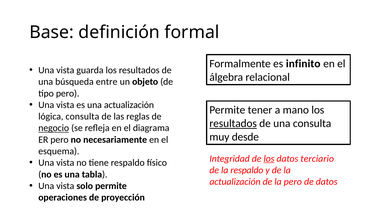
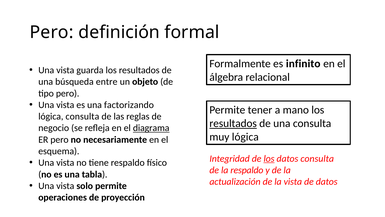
Base: Base -> Pero (52, 32)
una actualización: actualización -> factorizando (129, 105)
negocio underline: present -> none (54, 128)
diagrama underline: none -> present (151, 128)
muy desde: desde -> lógica (245, 137)
datos terciario: terciario -> consulta (317, 158)
la pero: pero -> vista (293, 181)
